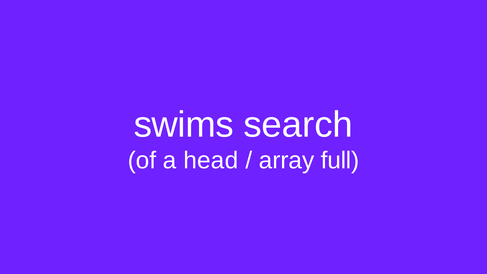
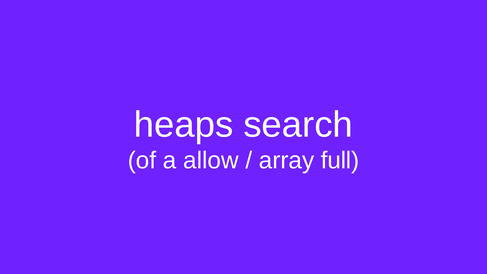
swims: swims -> heaps (184, 125)
head: head -> allow (211, 161)
